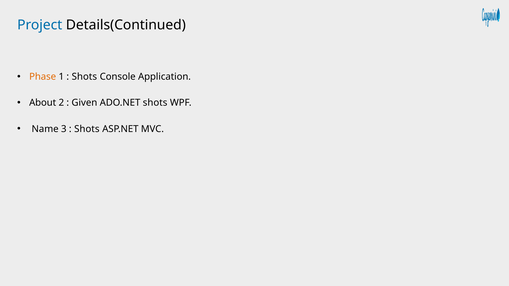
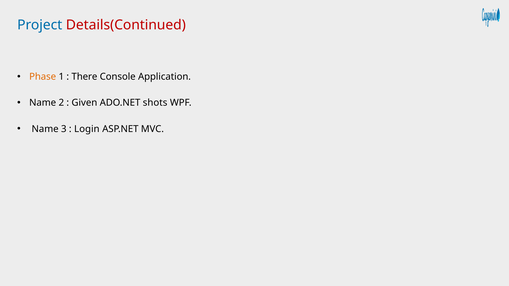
Details(Continued colour: black -> red (126, 25)
Shots: Shots -> There (84, 77)
About: About -> Name (43, 103)
Shots: Shots -> Login (87, 129)
